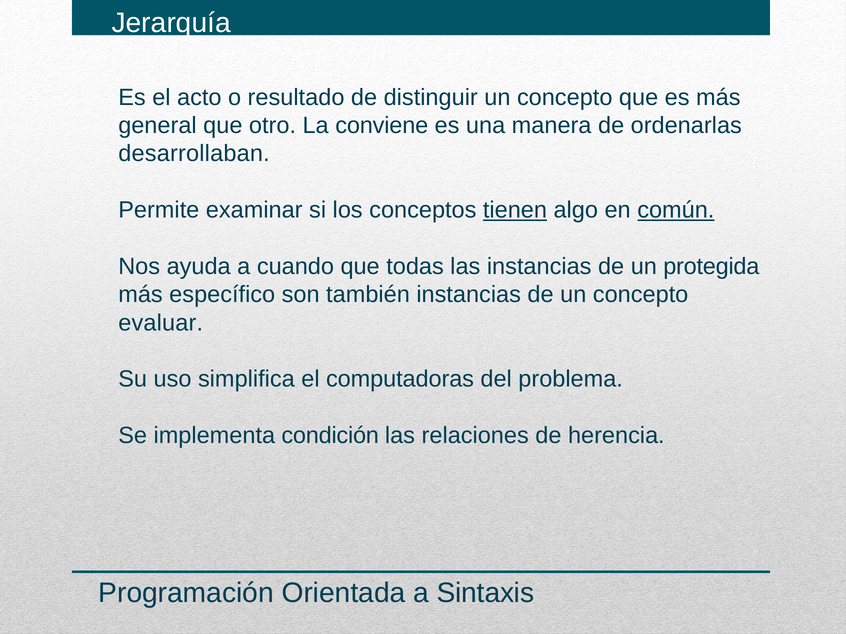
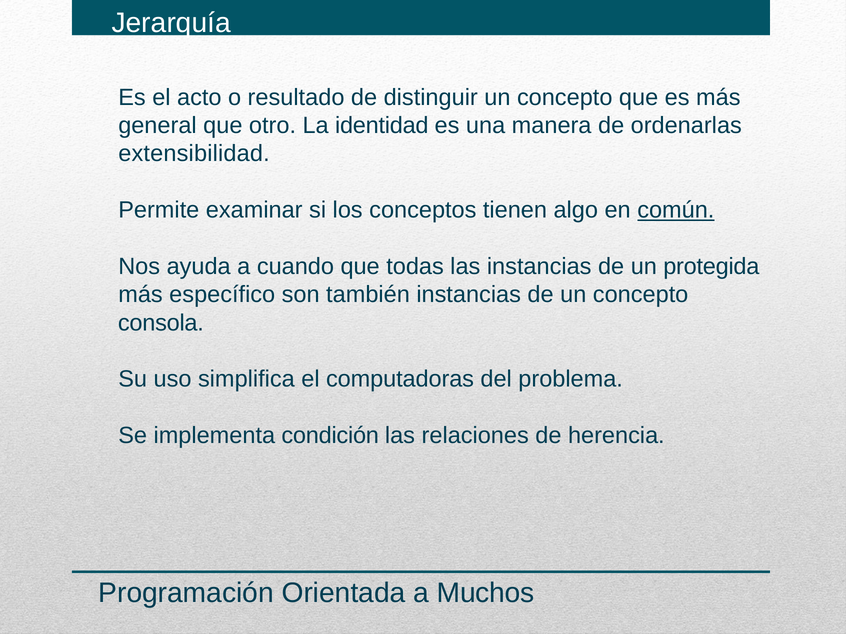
conviene: conviene -> identidad (382, 126)
desarrollaban: desarrollaban -> extensibilidad (194, 154)
tienen underline: present -> none (515, 210)
evaluar: evaluar -> consola (161, 323)
Sintaxis: Sintaxis -> Muchos (485, 594)
